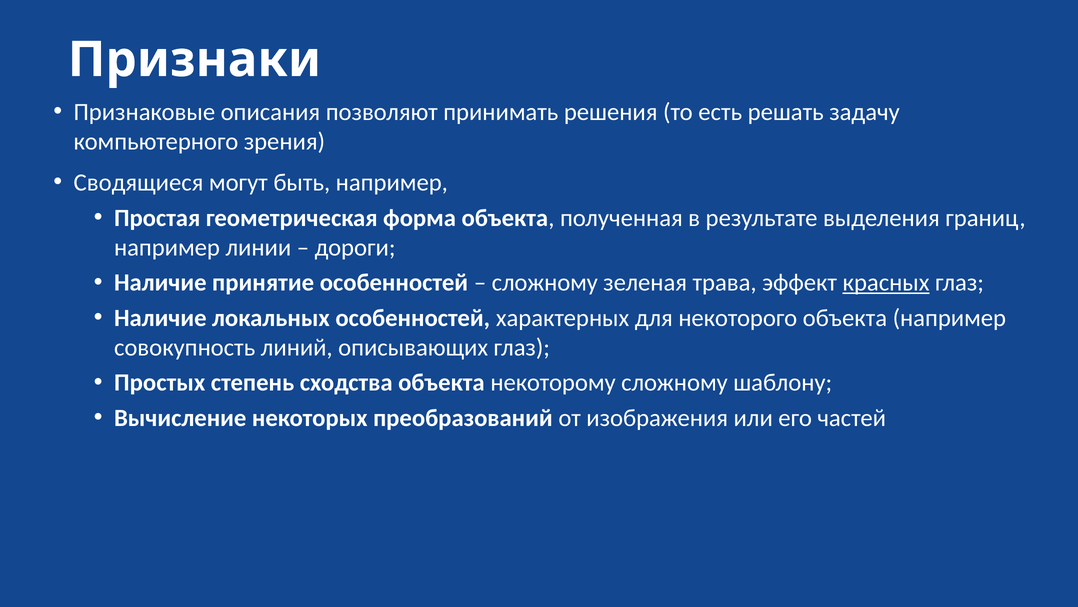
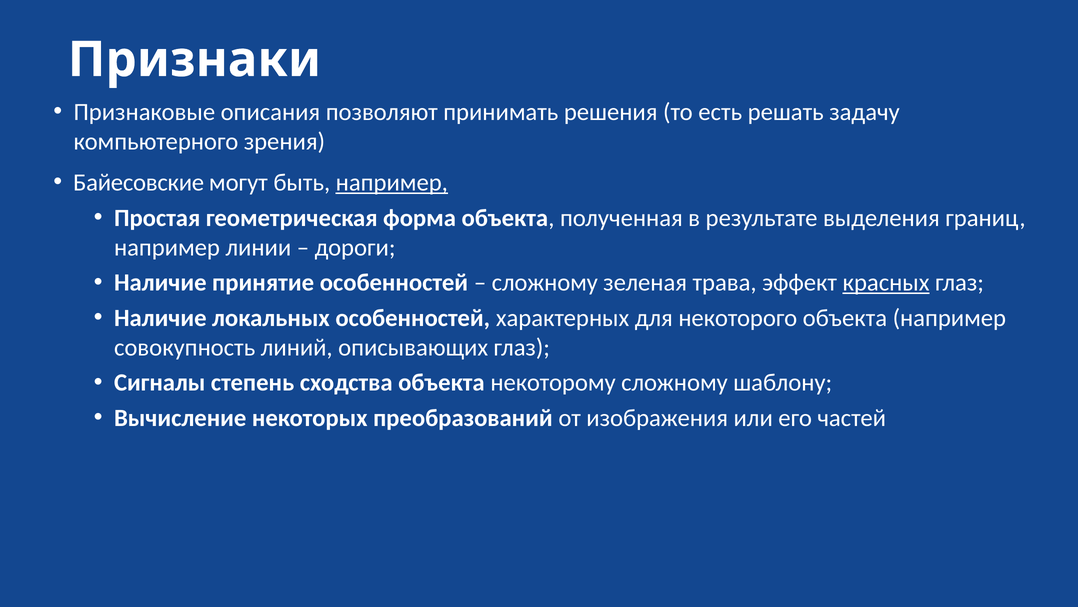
Сводящиеся: Сводящиеся -> Байесовские (139, 182)
например underline: none -> present (392, 182)
Простых: Простых -> Сигналы (160, 382)
